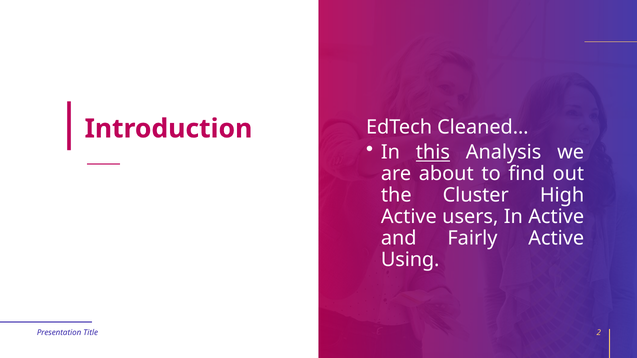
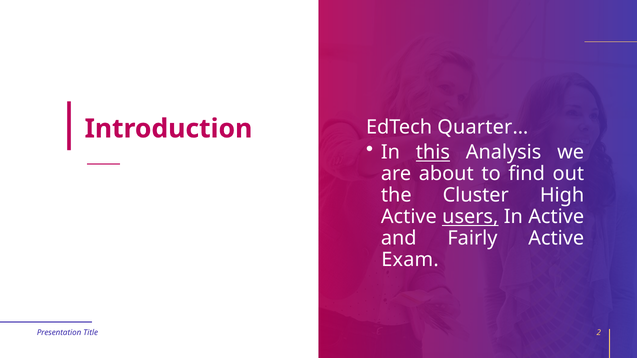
Cleaned…: Cleaned… -> Quarter… (483, 127)
users underline: none -> present (470, 217)
Using: Using -> Exam (410, 260)
